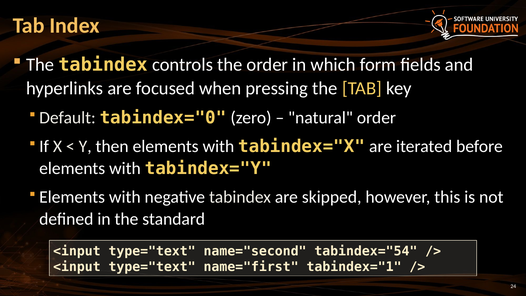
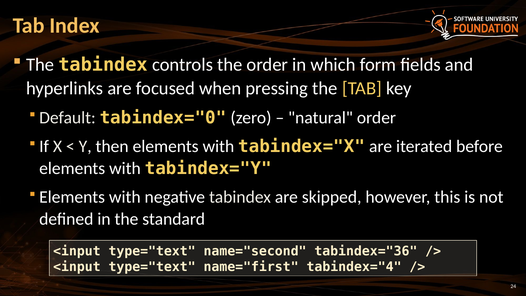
tabindex="54: tabindex="54 -> tabindex="36 (366, 251)
tabindex="1: tabindex="1 -> tabindex="4 (354, 267)
